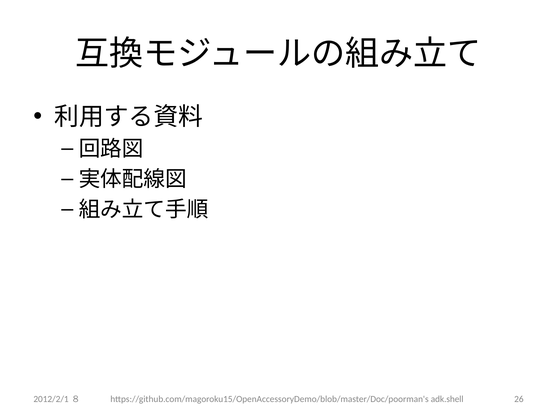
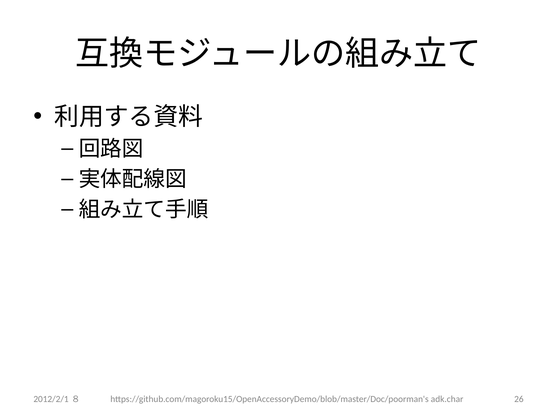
adk.shell: adk.shell -> adk.char (447, 399)
